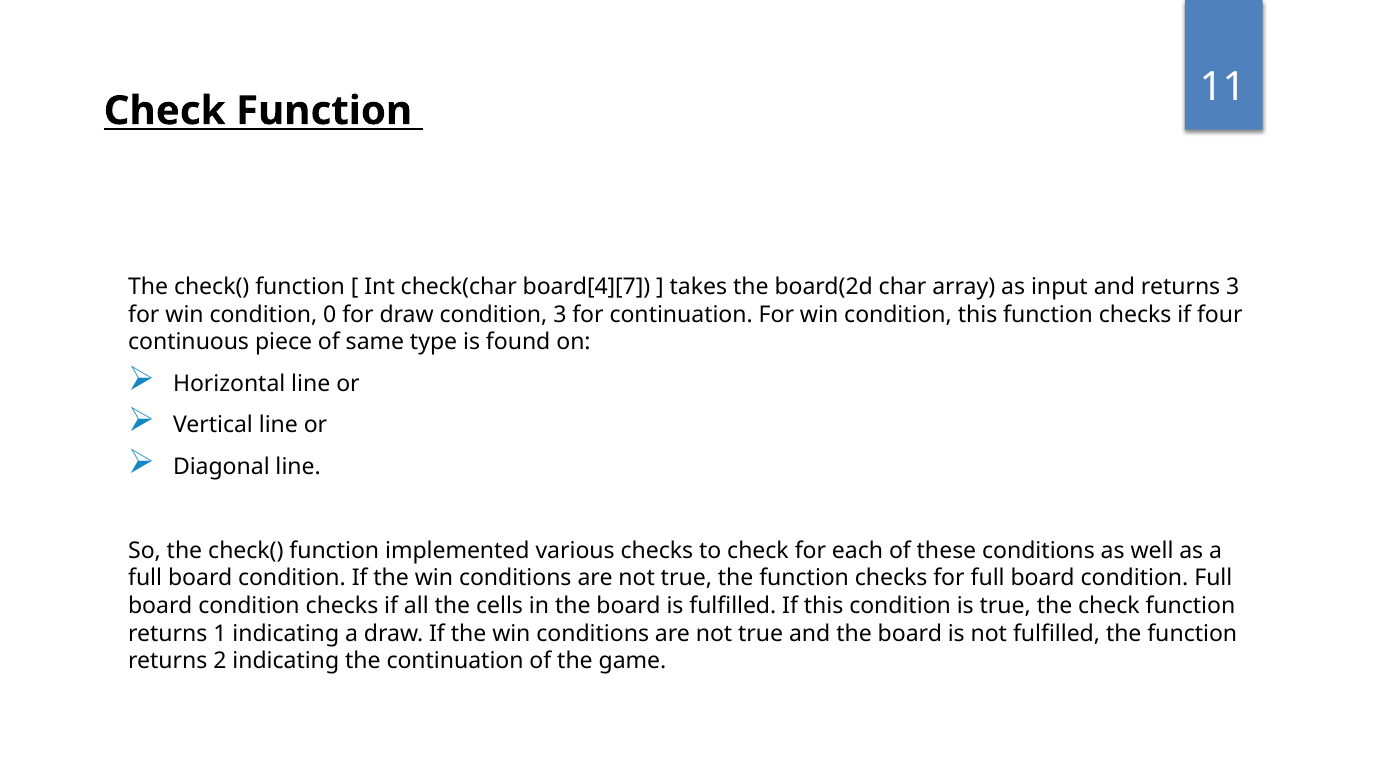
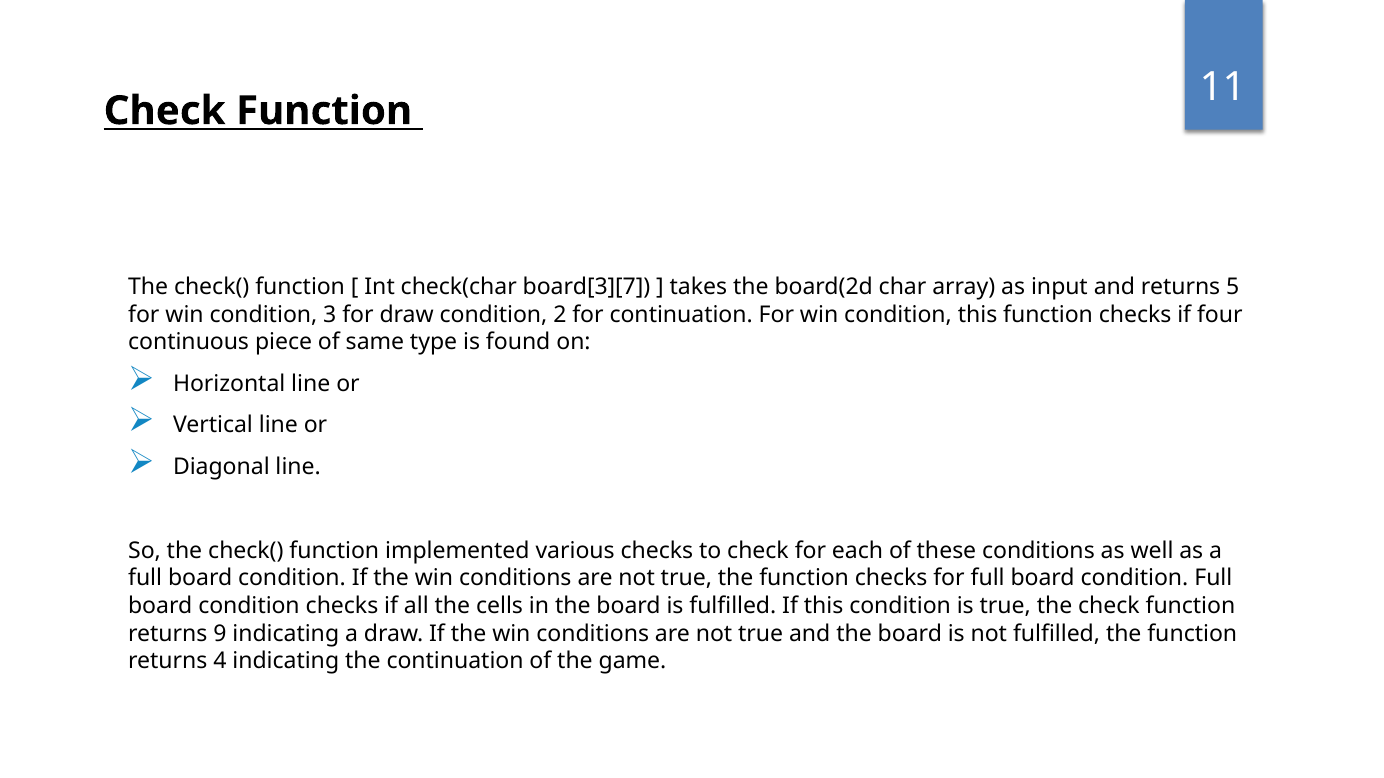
board[4][7: board[4][7 -> board[3][7 (586, 287)
returns 3: 3 -> 5 (1233, 287)
0: 0 -> 3 (330, 315)
condition 3: 3 -> 2 (560, 315)
1: 1 -> 9 (220, 634)
2: 2 -> 4 (220, 662)
